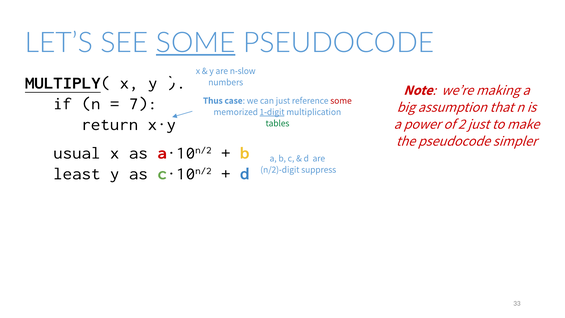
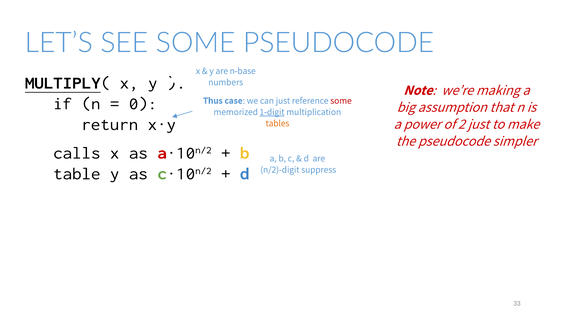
SOME underline: present -> none (196, 43)
n-slow: n-slow -> n-base (243, 71)
7: 7 -> 0 (143, 103)
tables colour: green -> orange (277, 123)
usual: usual -> calls (77, 153)
least: least -> table (77, 173)
